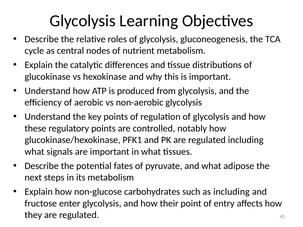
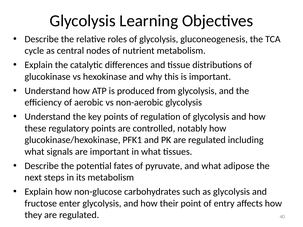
as including: including -> glycolysis (231, 192)
